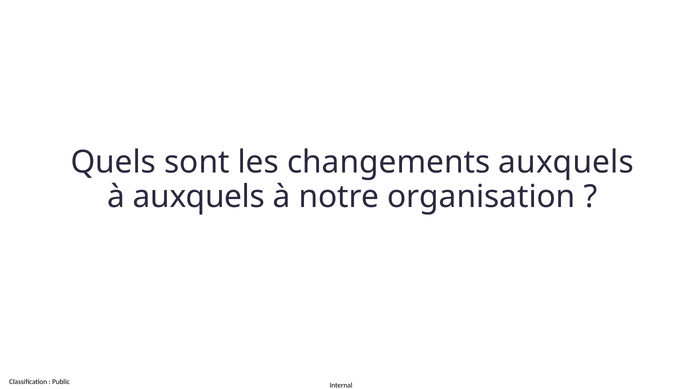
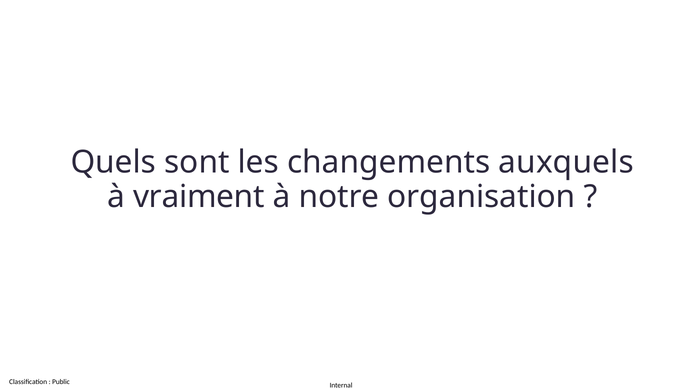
à auxquels: auxquels -> vraiment (199, 196)
